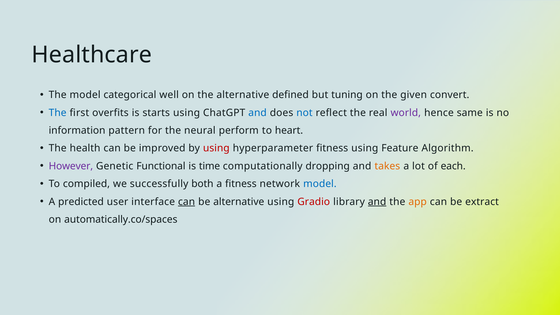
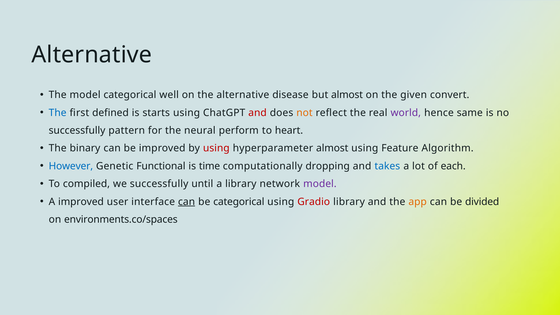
Healthcare: Healthcare -> Alternative (92, 55)
defined: defined -> disease (290, 95)
but tuning: tuning -> almost (347, 95)
overfits: overfits -> defined (110, 113)
and colour: blue -> red (257, 113)
not colour: blue -> orange (304, 113)
information: information -> successfully (77, 131)
health: health -> binary (85, 148)
hyperparameter fitness: fitness -> almost (332, 148)
However colour: purple -> blue (71, 166)
takes colour: orange -> blue (387, 166)
both: both -> until (202, 184)
a fitness: fitness -> library (241, 184)
model colour: blue -> purple (320, 184)
A predicted: predicted -> improved (81, 202)
be alternative: alternative -> categorical (239, 202)
and underline: present -> none (377, 202)
extract: extract -> divided (482, 202)
automatically.co/spaces: automatically.co/spaces -> environments.co/spaces (121, 219)
